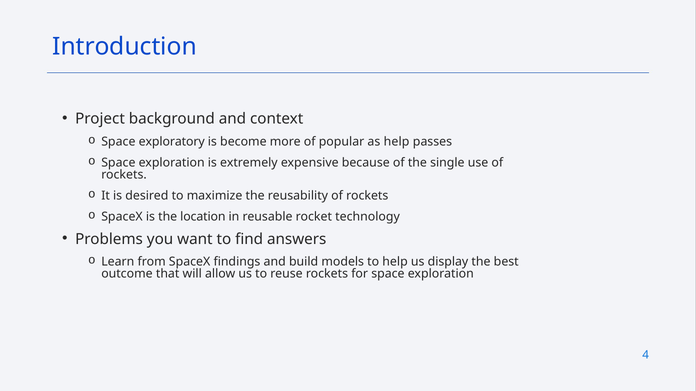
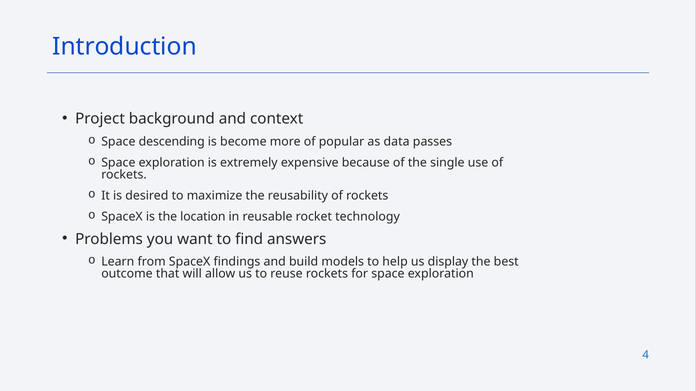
exploratory: exploratory -> descending (172, 142)
as help: help -> data (397, 142)
